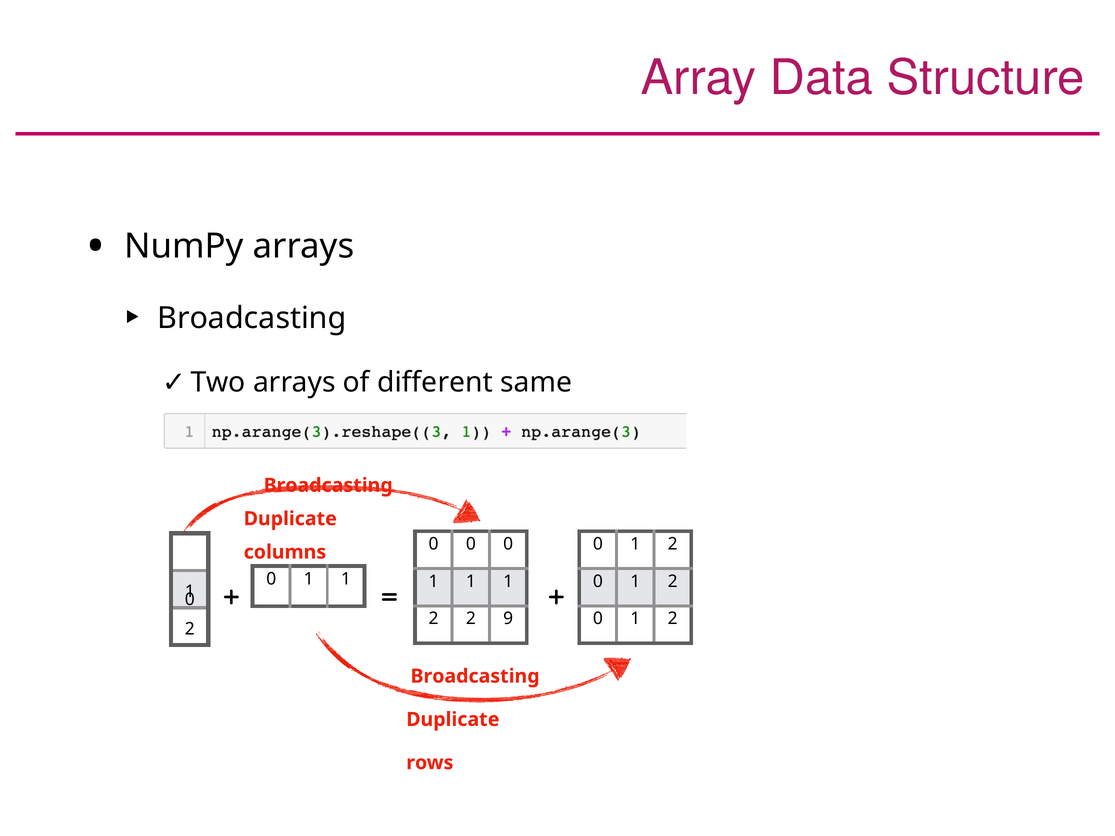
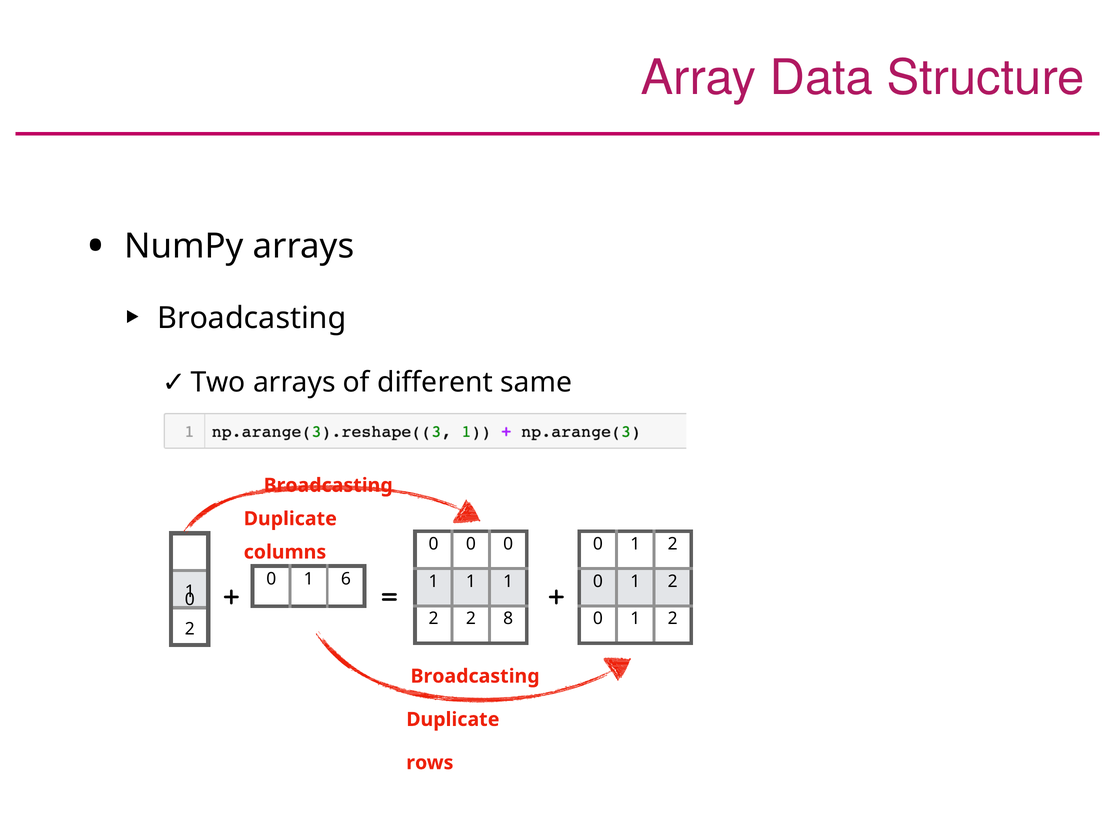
1: 1 -> 6 (346, 579)
9: 9 -> 8 (508, 619)
